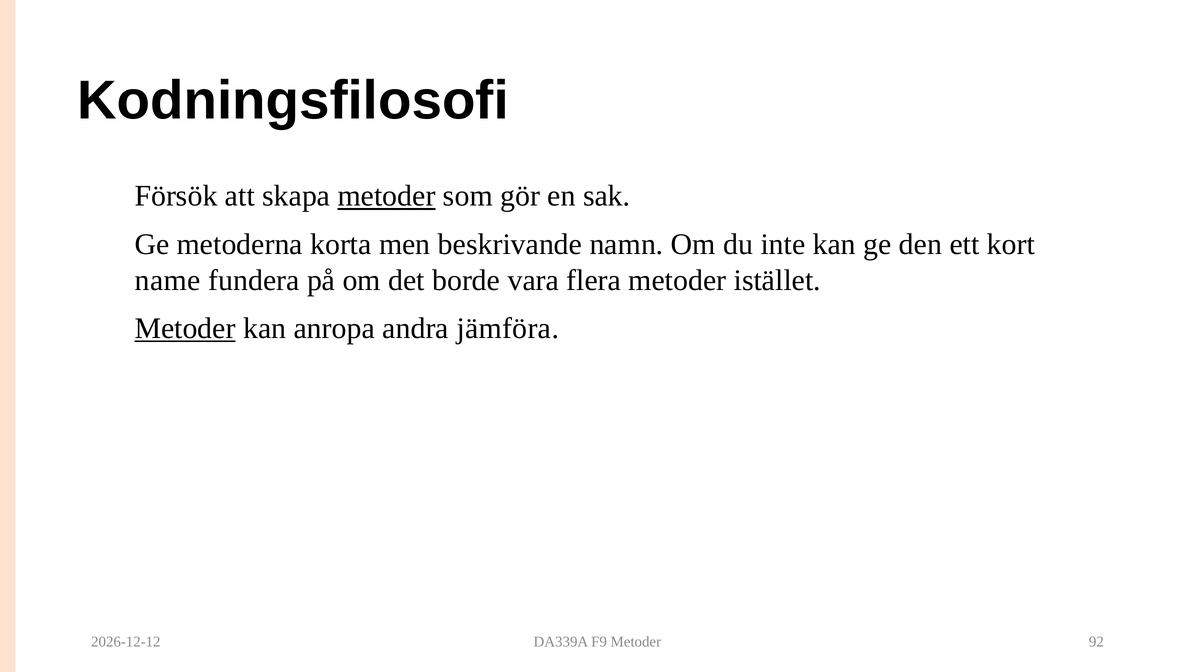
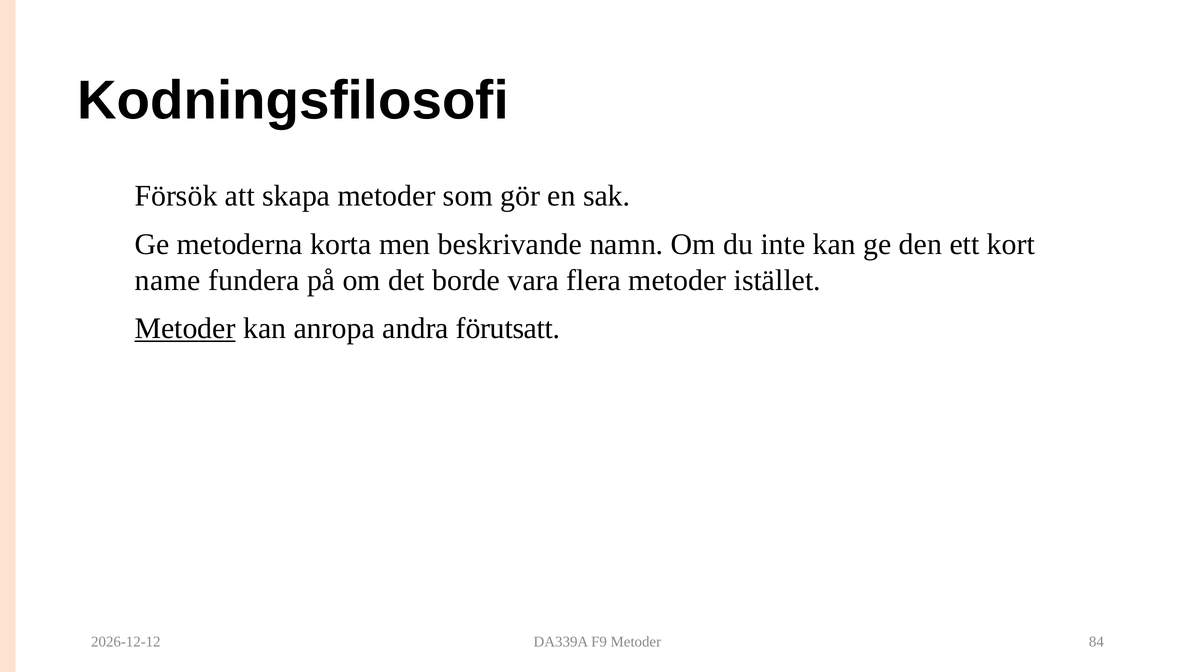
metoder underline: present -> none (387, 196)
jämföra: jämföra -> förutsatt (508, 329)
92: 92 -> 84 (1096, 642)
